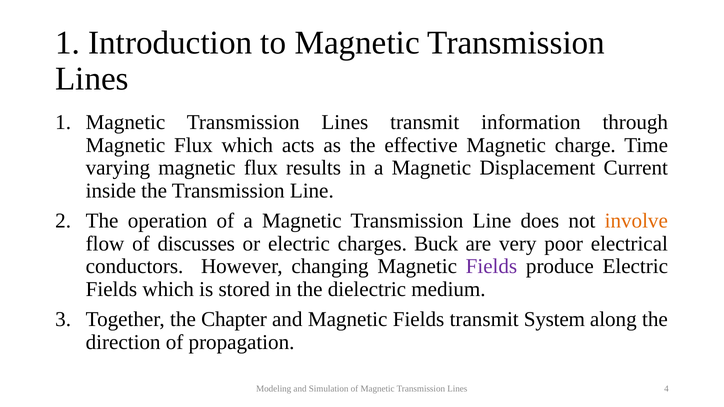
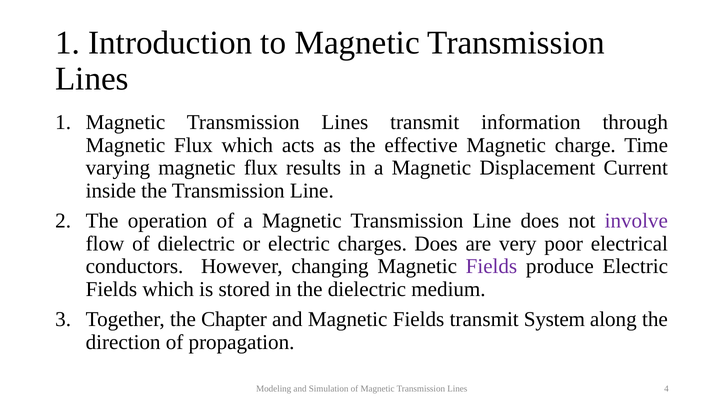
involve colour: orange -> purple (636, 221)
of discusses: discusses -> dielectric (196, 244)
charges Buck: Buck -> Does (436, 244)
